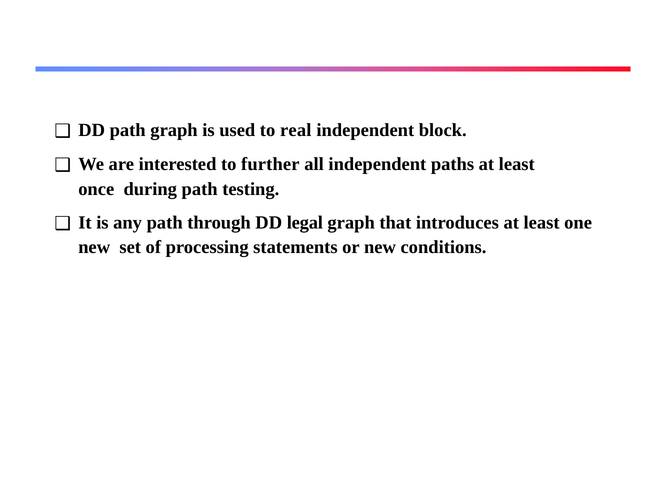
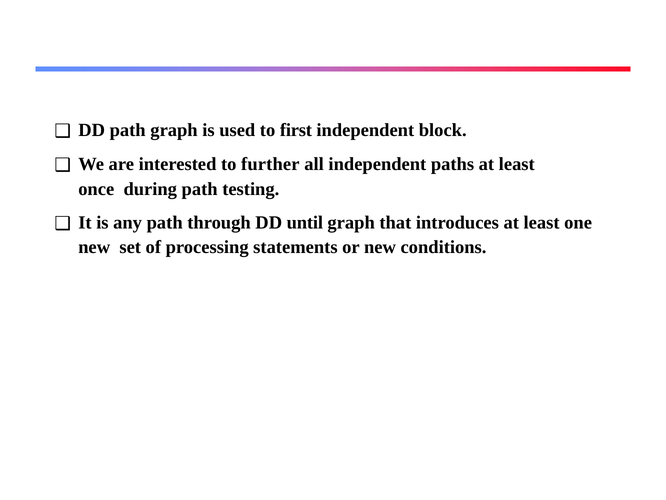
real: real -> first (296, 130)
legal: legal -> until (305, 222)
